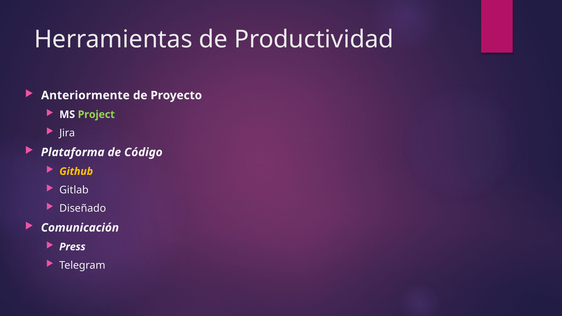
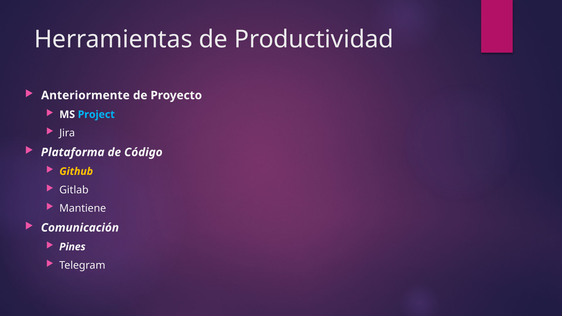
Project colour: light green -> light blue (96, 115)
Diseñado: Diseñado -> Mantiene (83, 208)
Press: Press -> Pines (72, 247)
